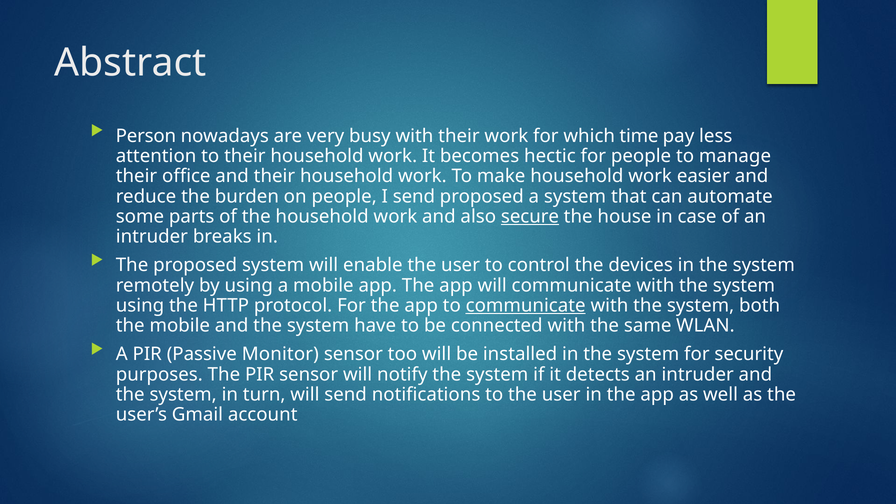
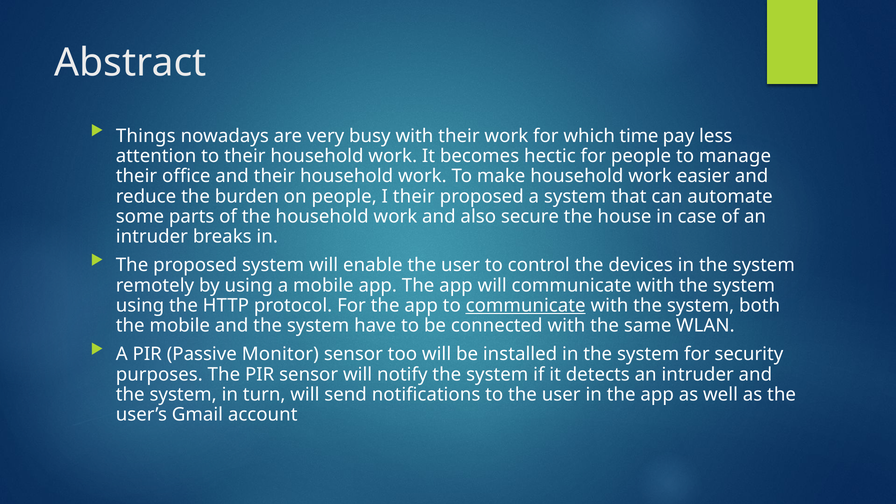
Person: Person -> Things (146, 136)
I send: send -> their (414, 196)
secure underline: present -> none (530, 217)
